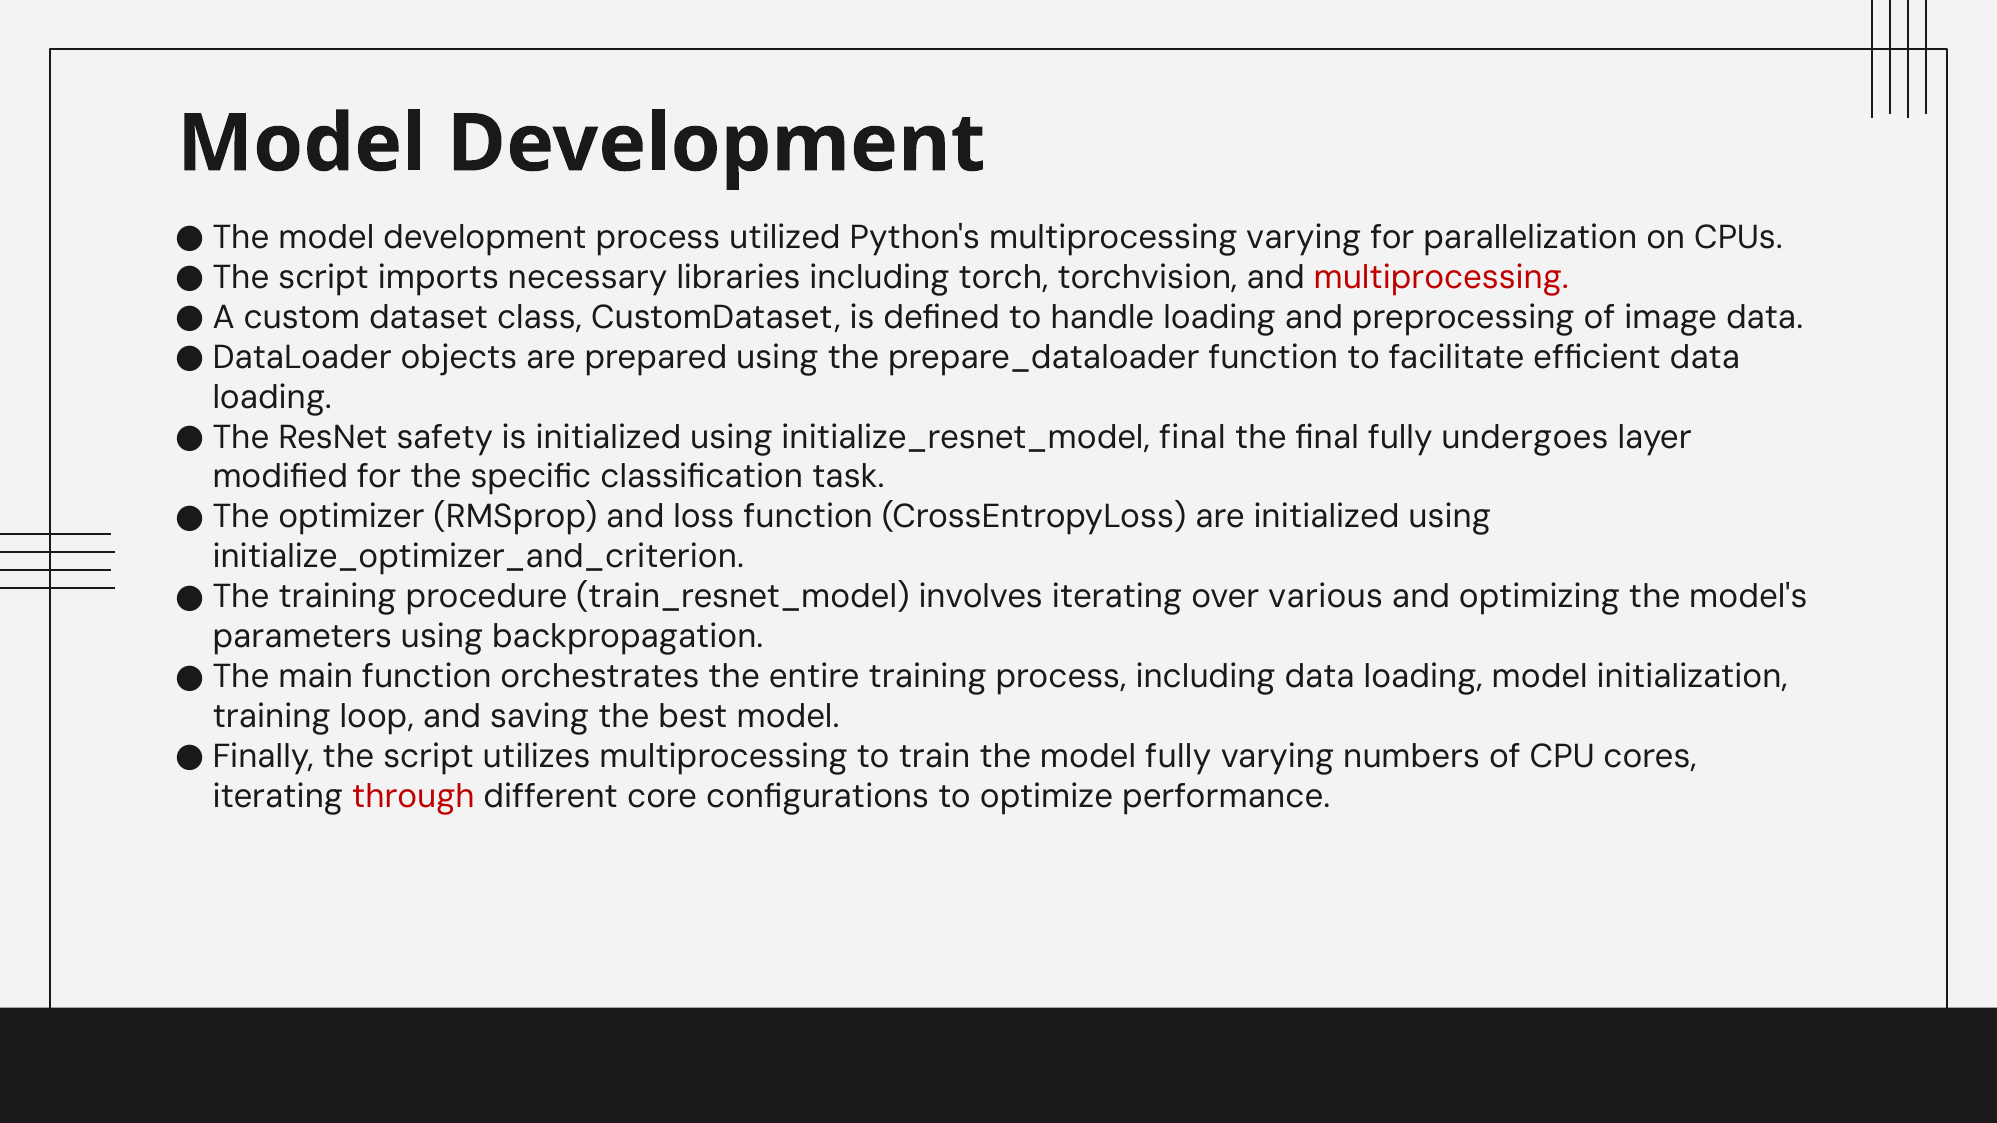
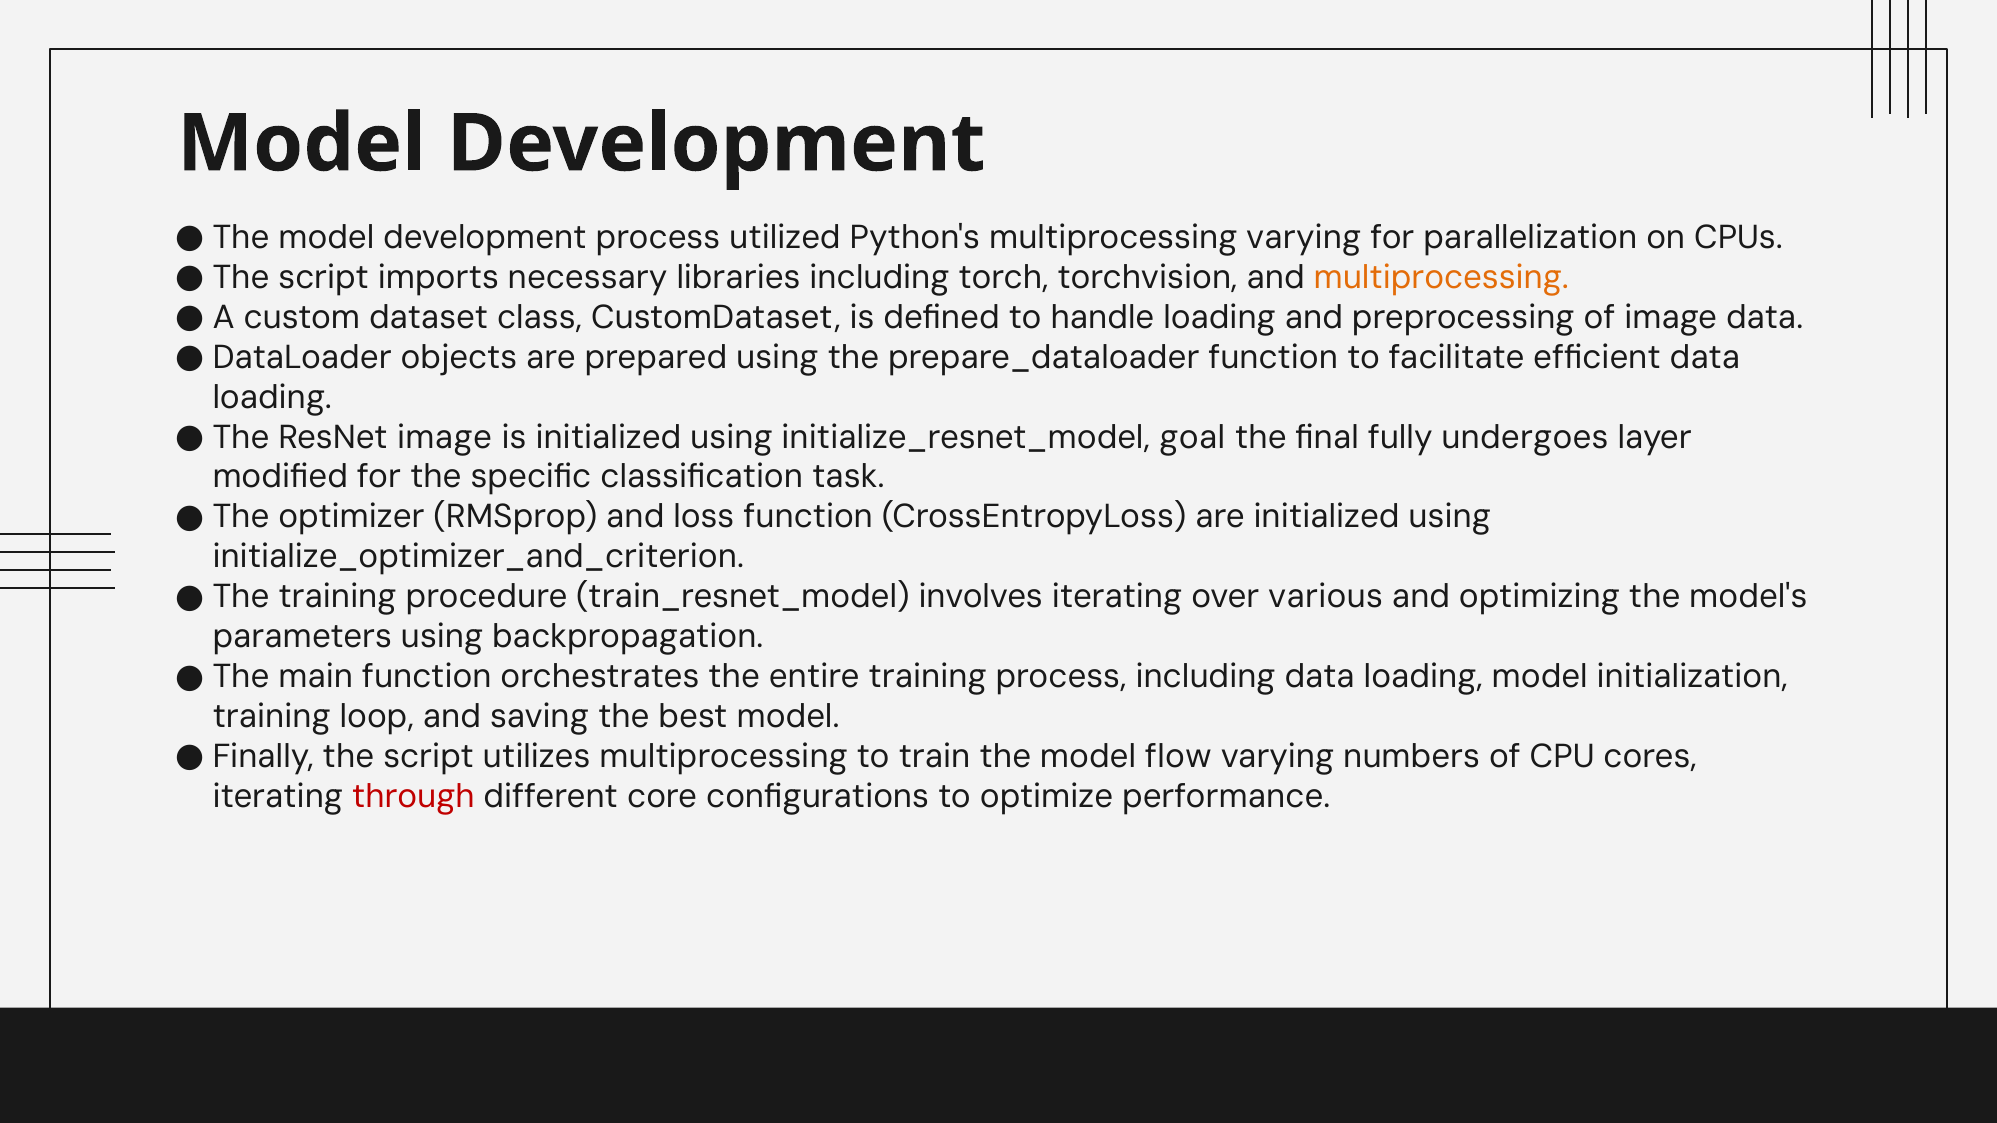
multiprocessing colour: red -> orange (1441, 277)
ResNet safety: safety -> image (445, 437)
initialize_resnet_model final: final -> goal (1192, 437)
model fully: fully -> flow (1178, 757)
